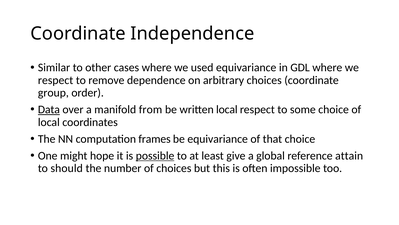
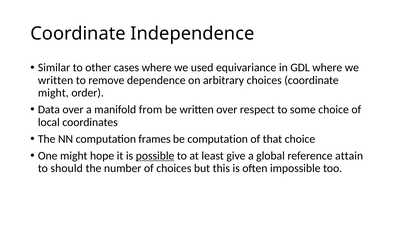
respect: respect -> written (56, 80)
group: group -> might (53, 93)
Data underline: present -> none (49, 109)
written local: local -> over (227, 109)
be equivariance: equivariance -> computation (218, 139)
